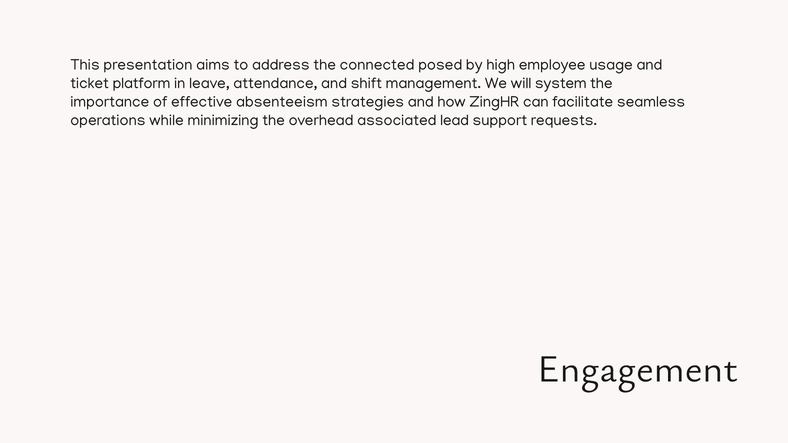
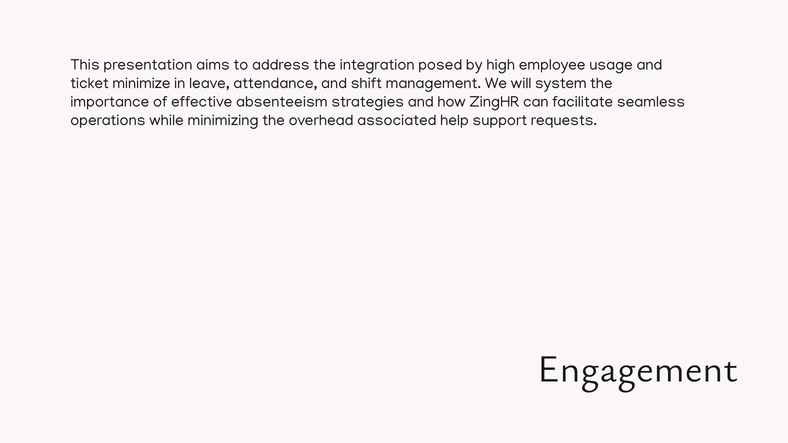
connected: connected -> integration (377, 65)
platform: platform -> minimize (141, 83)
lead: lead -> help (454, 120)
